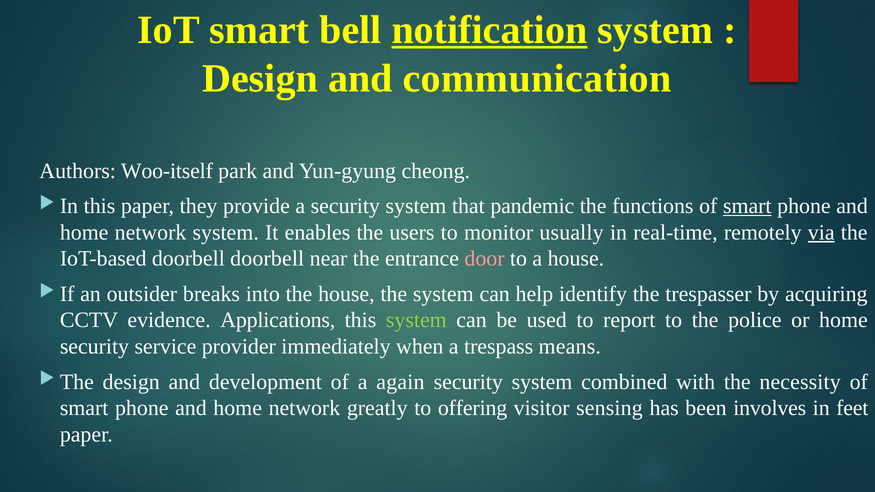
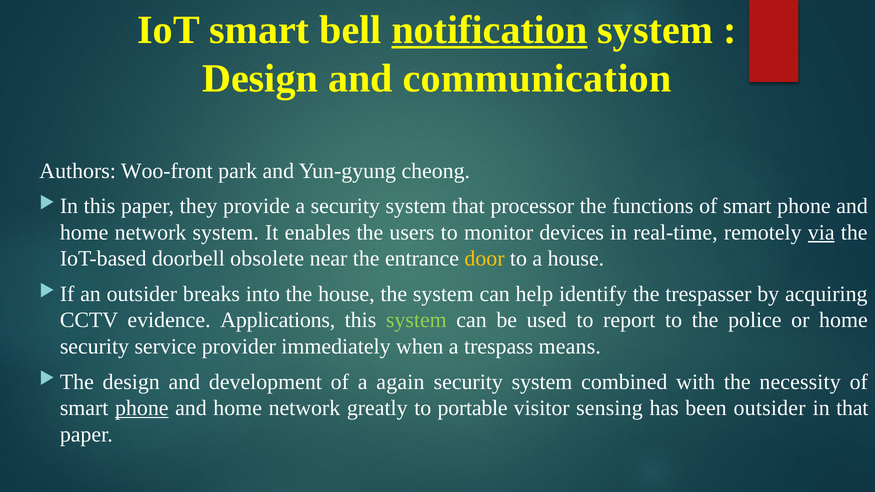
Woo-itself: Woo-itself -> Woo-front (167, 171)
pandemic: pandemic -> processor (532, 206)
smart underline: present -> none (747, 206)
usually: usually -> devices (572, 232)
doorbell doorbell: doorbell -> obsolete (267, 259)
door colour: pink -> yellow (485, 259)
phone underline: none -> present (142, 408)
offering: offering -> portable (473, 408)
been involves: involves -> outsider (770, 408)
in feet: feet -> that (852, 408)
